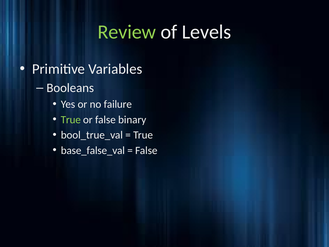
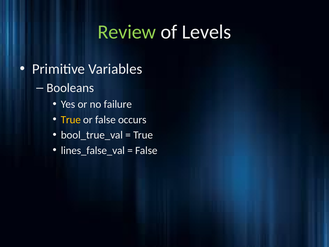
True colour: light green -> yellow (71, 120)
binary: binary -> occurs (132, 120)
base_false_val: base_false_val -> lines_false_val (93, 150)
